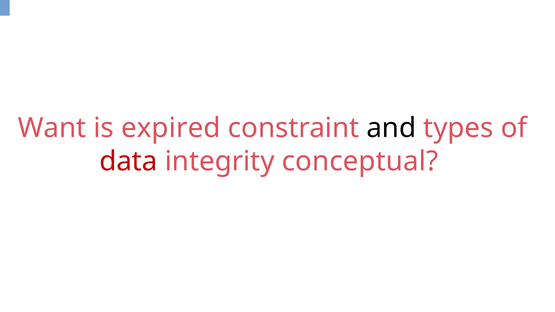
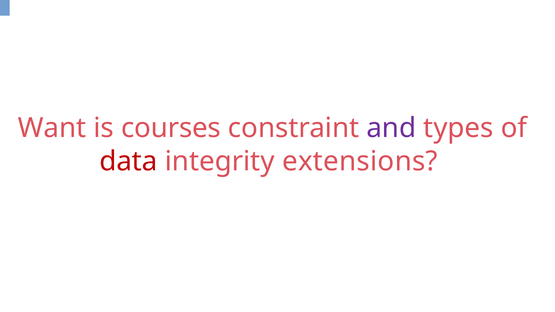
expired: expired -> courses (171, 128)
and colour: black -> purple (391, 128)
conceptual: conceptual -> extensions (360, 161)
